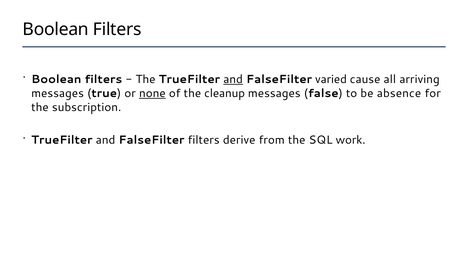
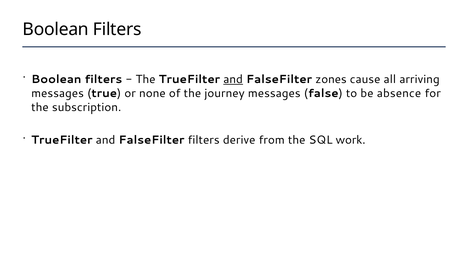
varied: varied -> zones (331, 79)
none underline: present -> none (152, 93)
cleanup: cleanup -> journey (225, 93)
